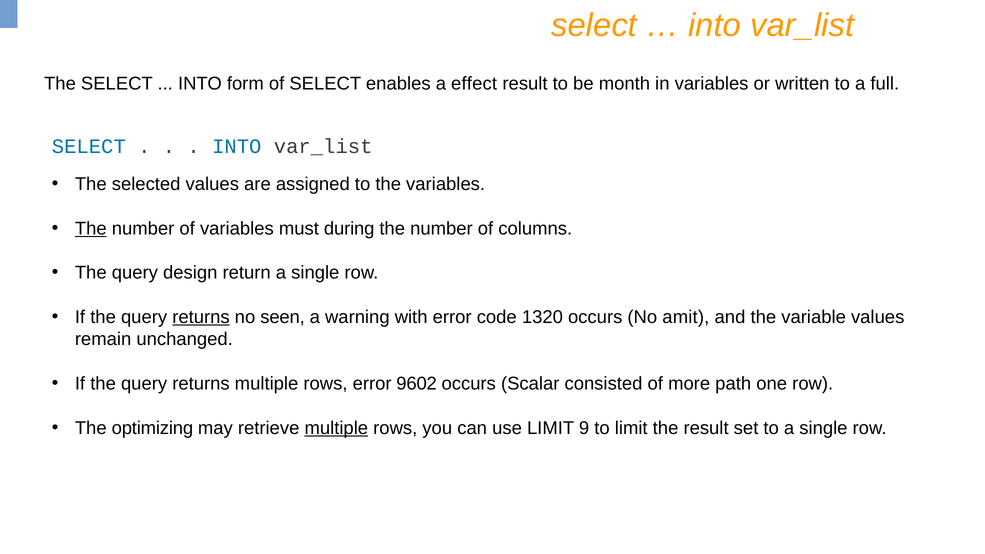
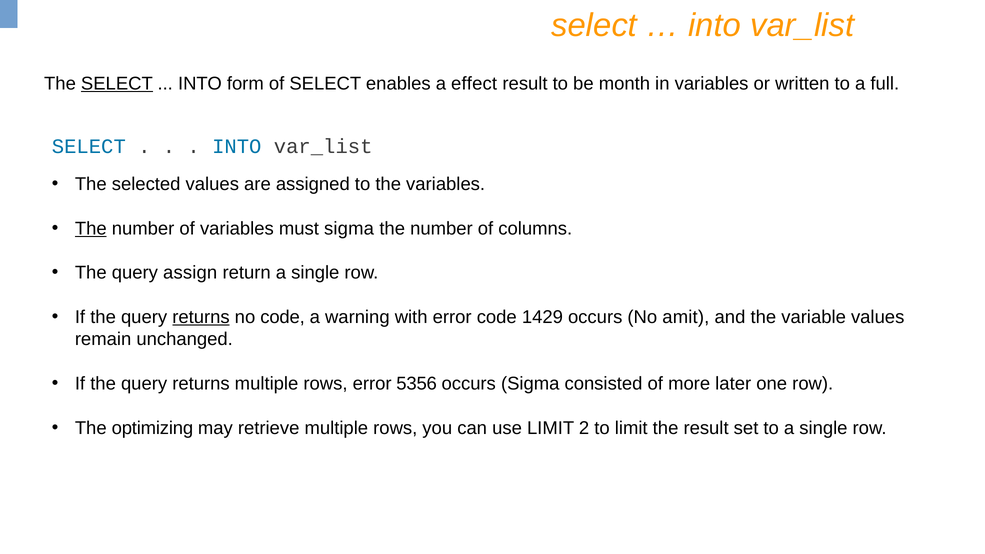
SELECT underline: none -> present (117, 84)
must during: during -> sigma (349, 229)
design: design -> assign (190, 273)
no seen: seen -> code (283, 317)
1320: 1320 -> 1429 (542, 317)
9602: 9602 -> 5356 (417, 384)
occurs Scalar: Scalar -> Sigma (530, 384)
path: path -> later (733, 384)
multiple underline: present -> none (336, 428)
9: 9 -> 2 (584, 428)
